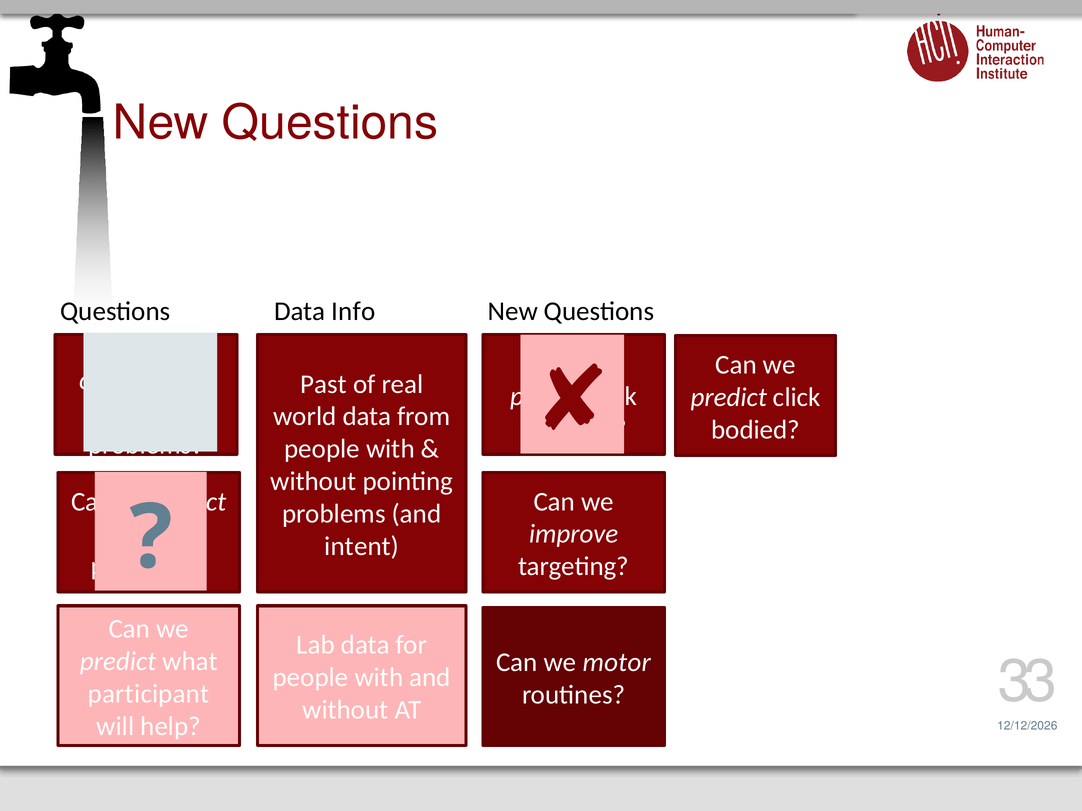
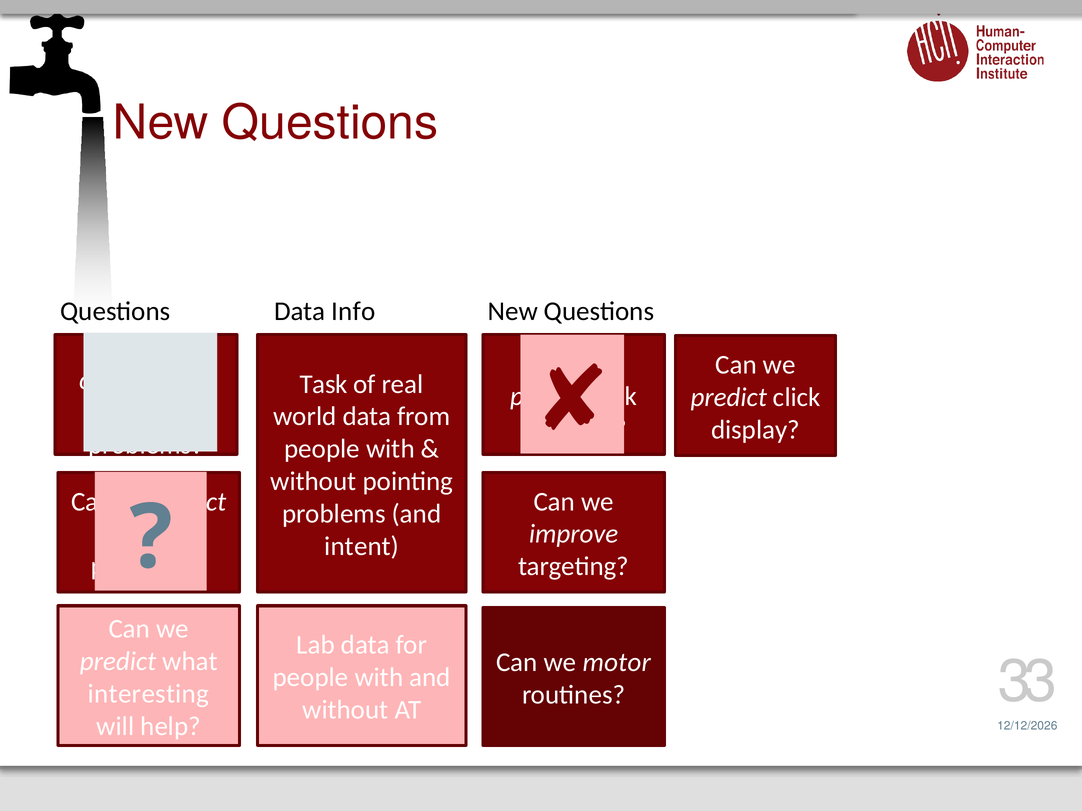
Past: Past -> Task (324, 384)
bodied: bodied -> display (755, 430)
participant: participant -> interesting (149, 694)
